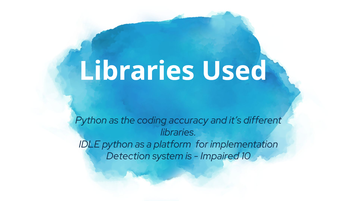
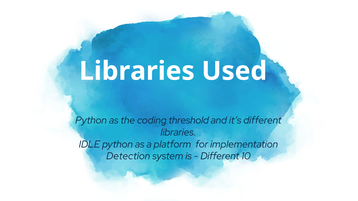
accuracy: accuracy -> threshold (189, 121)
Impaired: Impaired -> Different (220, 156)
